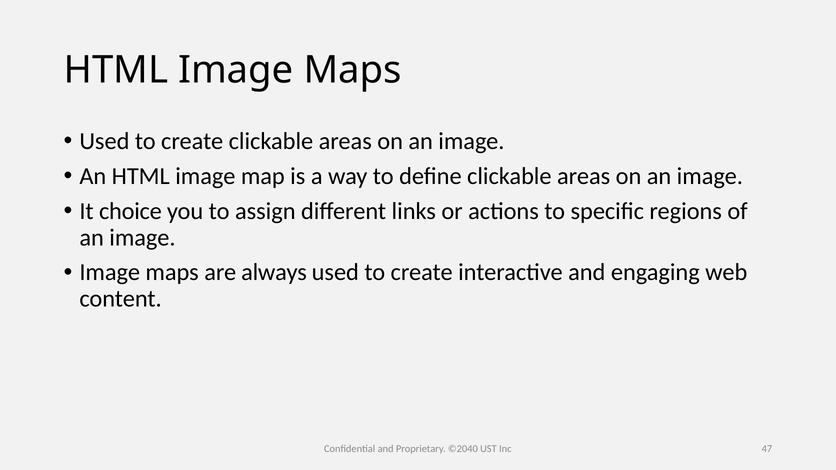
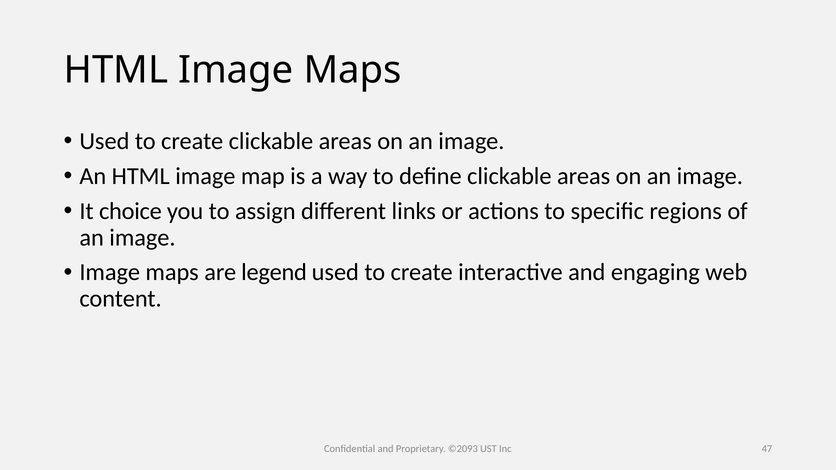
always: always -> legend (274, 273)
©2040: ©2040 -> ©2093 (463, 449)
